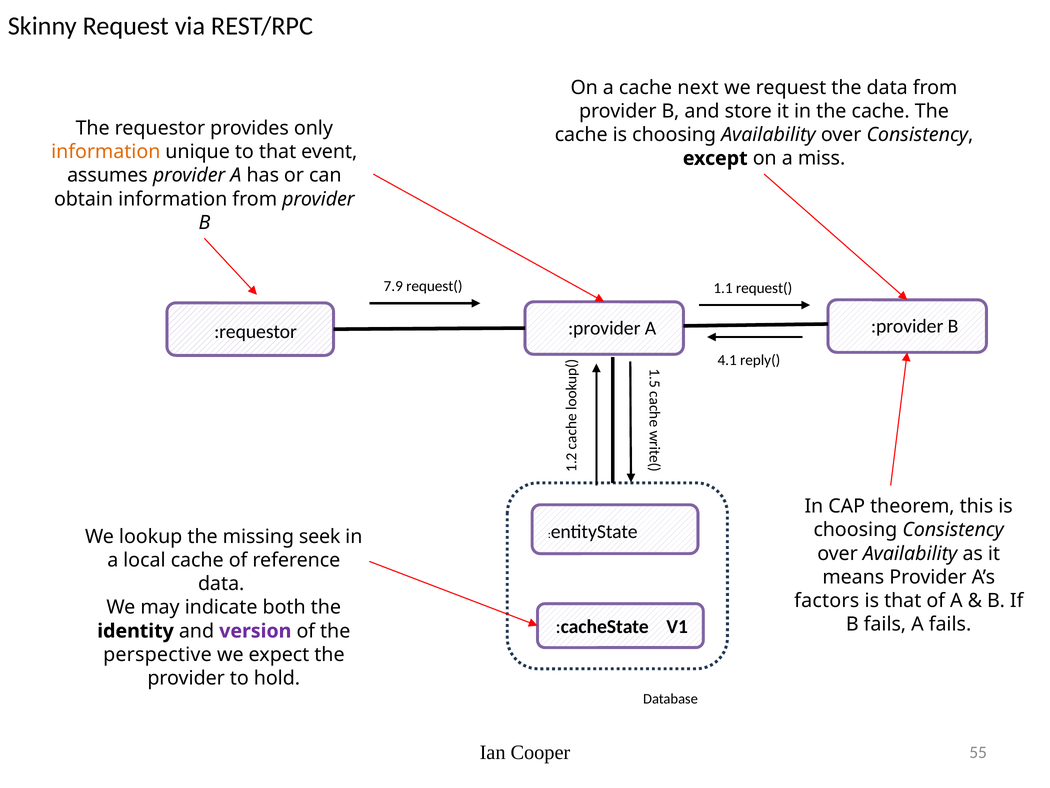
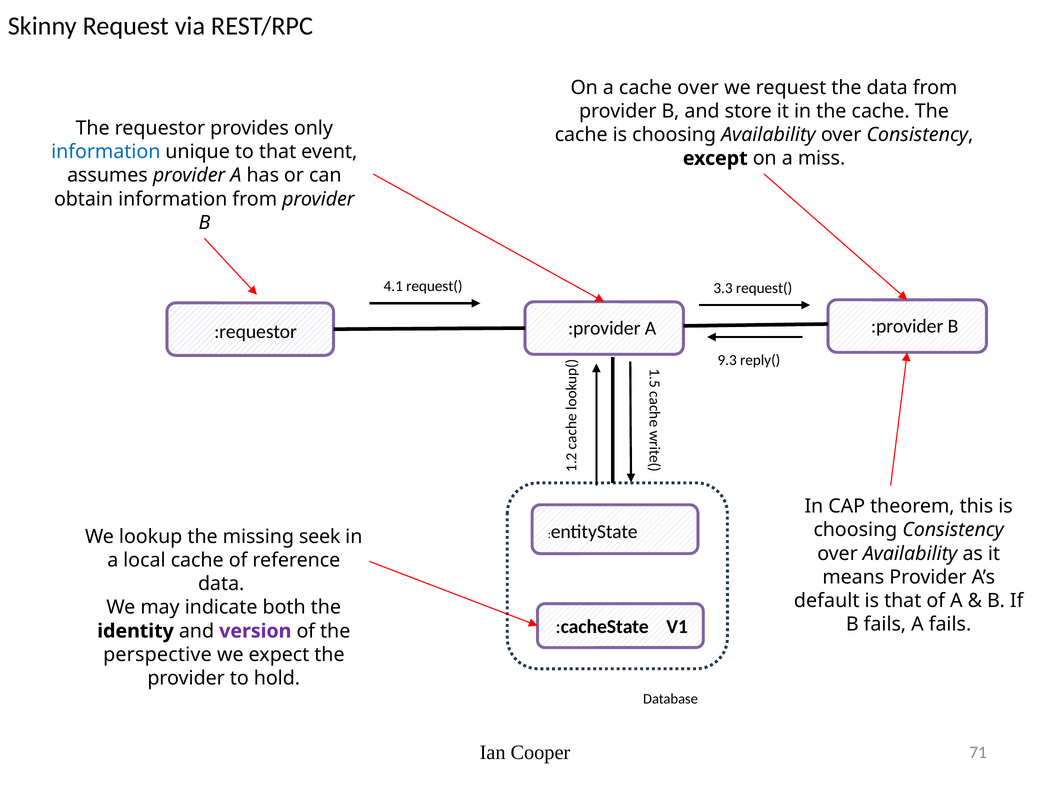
cache next: next -> over (698, 87)
information colour: orange -> blue (106, 152)
7.9: 7.9 -> 4.1 (393, 286)
1.1: 1.1 -> 3.3 (723, 288)
4.1: 4.1 -> 9.3 (727, 360)
factors: factors -> default (827, 600)
55: 55 -> 71 (978, 752)
